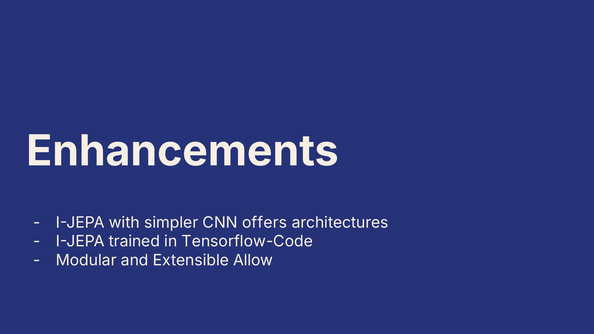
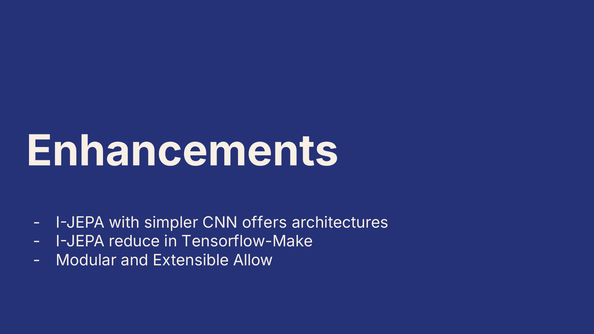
trained: trained -> reduce (134, 242)
Tensorflow-Code: Tensorflow-Code -> Tensorflow-Make (247, 242)
